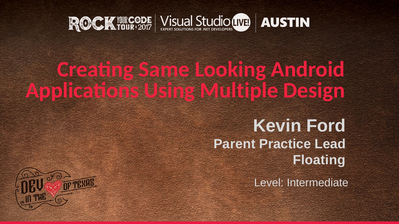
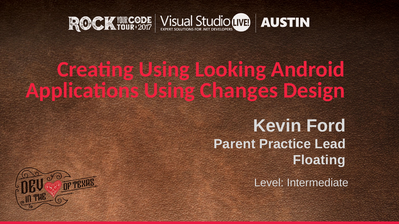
Creating Same: Same -> Using (164, 69)
Multiple: Multiple -> Changes (239, 91)
